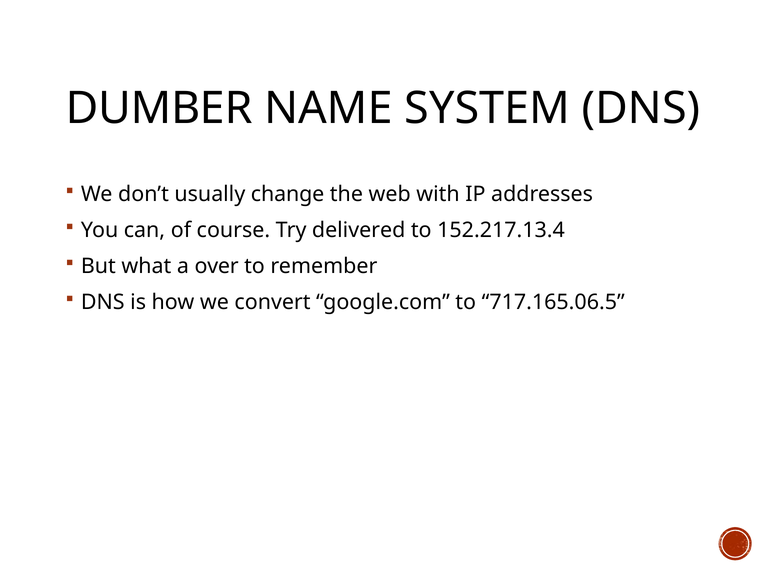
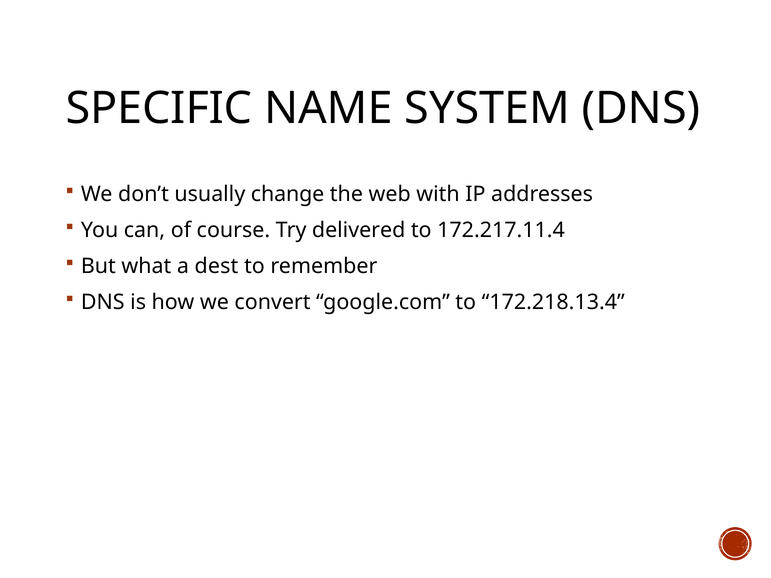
DUMBER: DUMBER -> SPECIFIC (159, 108)
152.217.13.4: 152.217.13.4 -> 172.217.11.4 (501, 230)
over: over -> dest (216, 266)
717.165.06.5: 717.165.06.5 -> 172.218.13.4 (553, 302)
